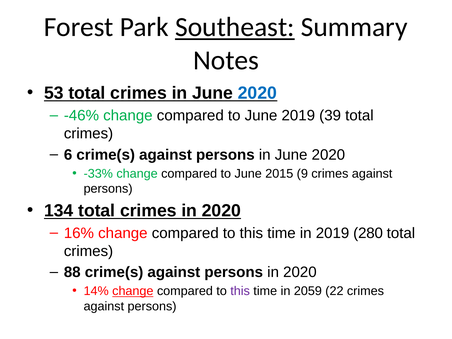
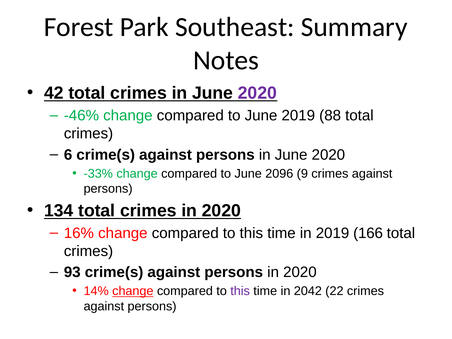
Southeast underline: present -> none (235, 27)
53: 53 -> 42 (54, 93)
2020 colour: blue -> purple (257, 93)
39: 39 -> 88 (330, 116)
2015: 2015 -> 2096 (279, 174)
280: 280 -> 166 (368, 233)
88: 88 -> 93 (72, 272)
2059: 2059 -> 2042 (308, 291)
